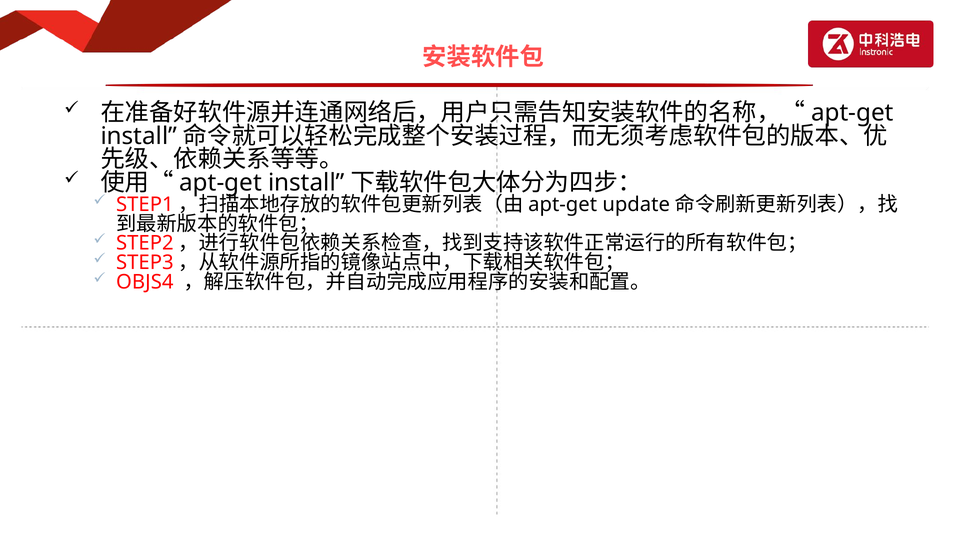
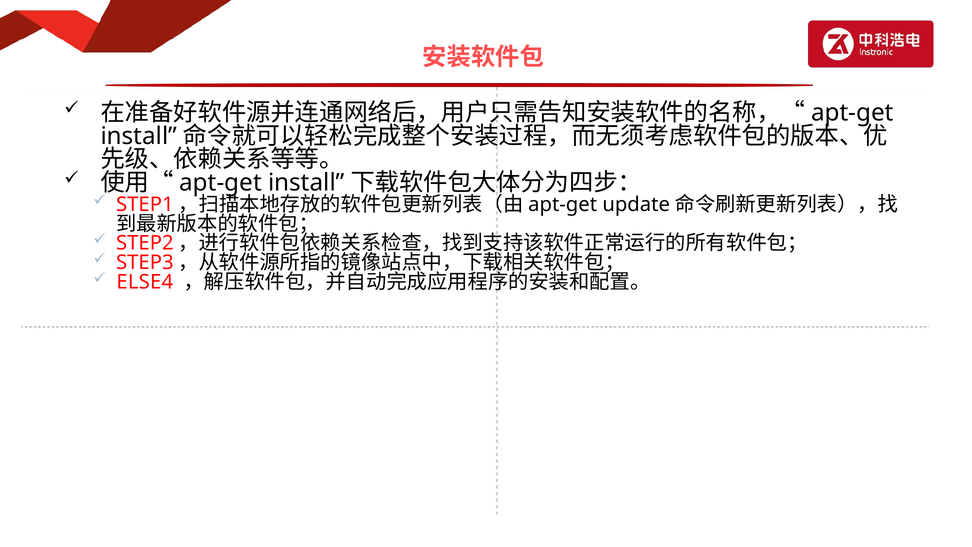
OBJS4: OBJS4 -> ELSE4 (145, 282)
